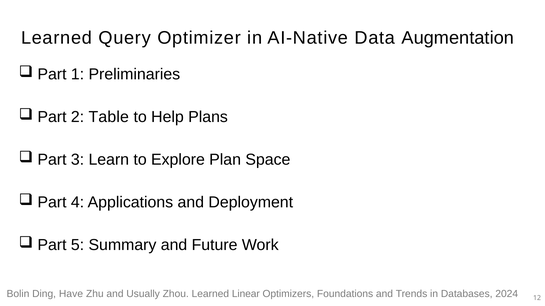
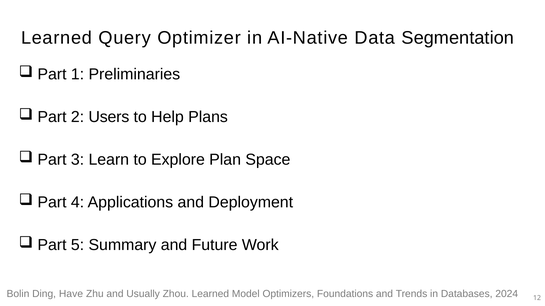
Augmentation: Augmentation -> Segmentation (458, 38)
Table: Table -> Users (109, 117)
Linear: Linear -> Model (246, 294)
